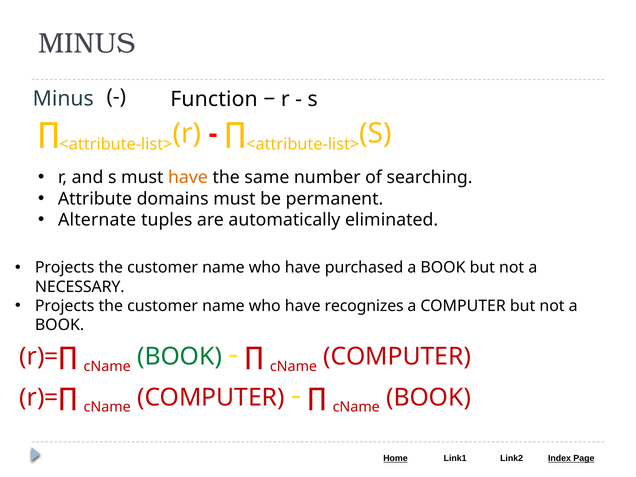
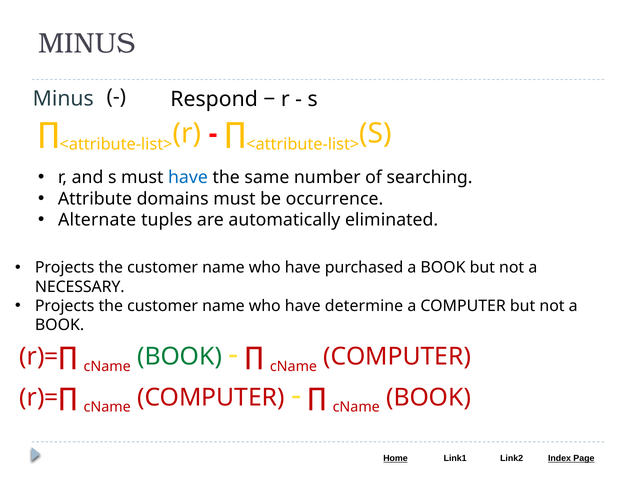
Function: Function -> Respond (214, 99)
have colour: orange -> blue (188, 178)
permanent: permanent -> occurrence (334, 199)
recognizes: recognizes -> determine (364, 306)
